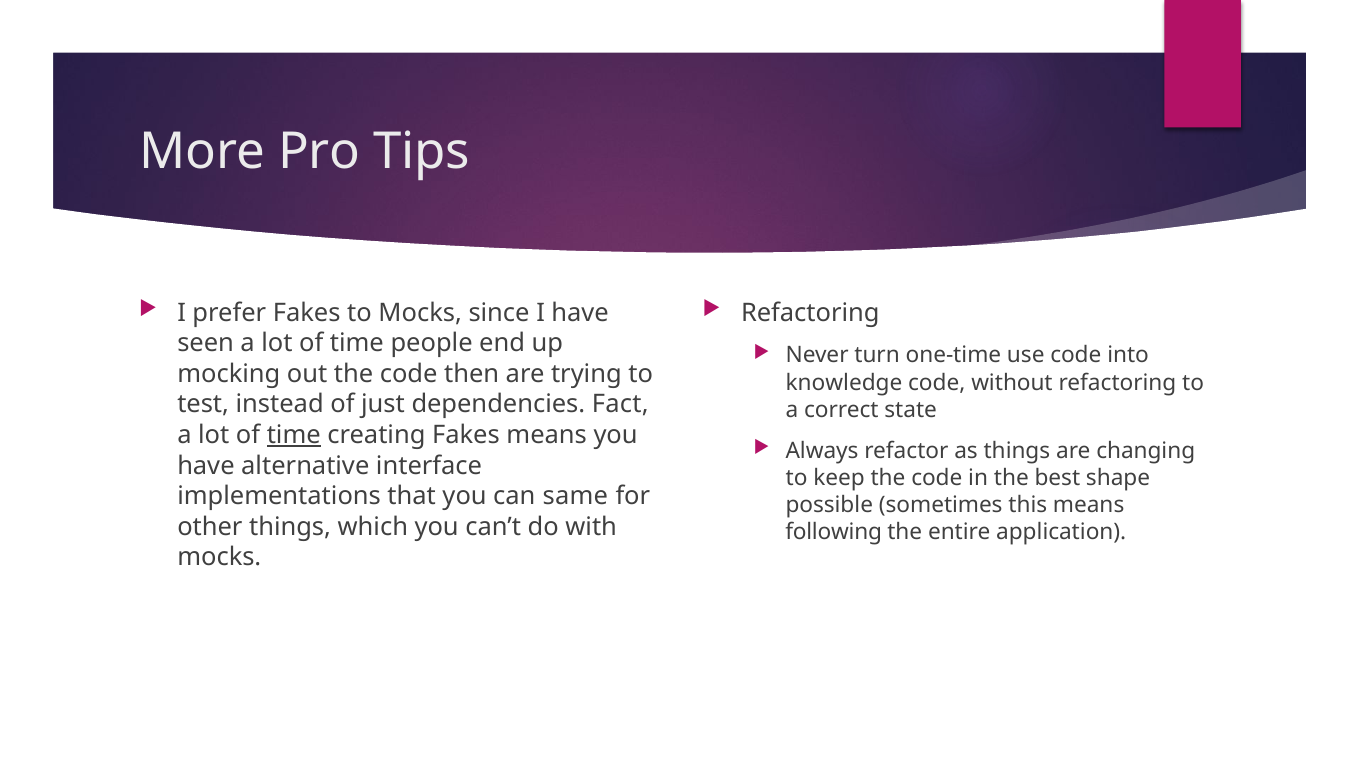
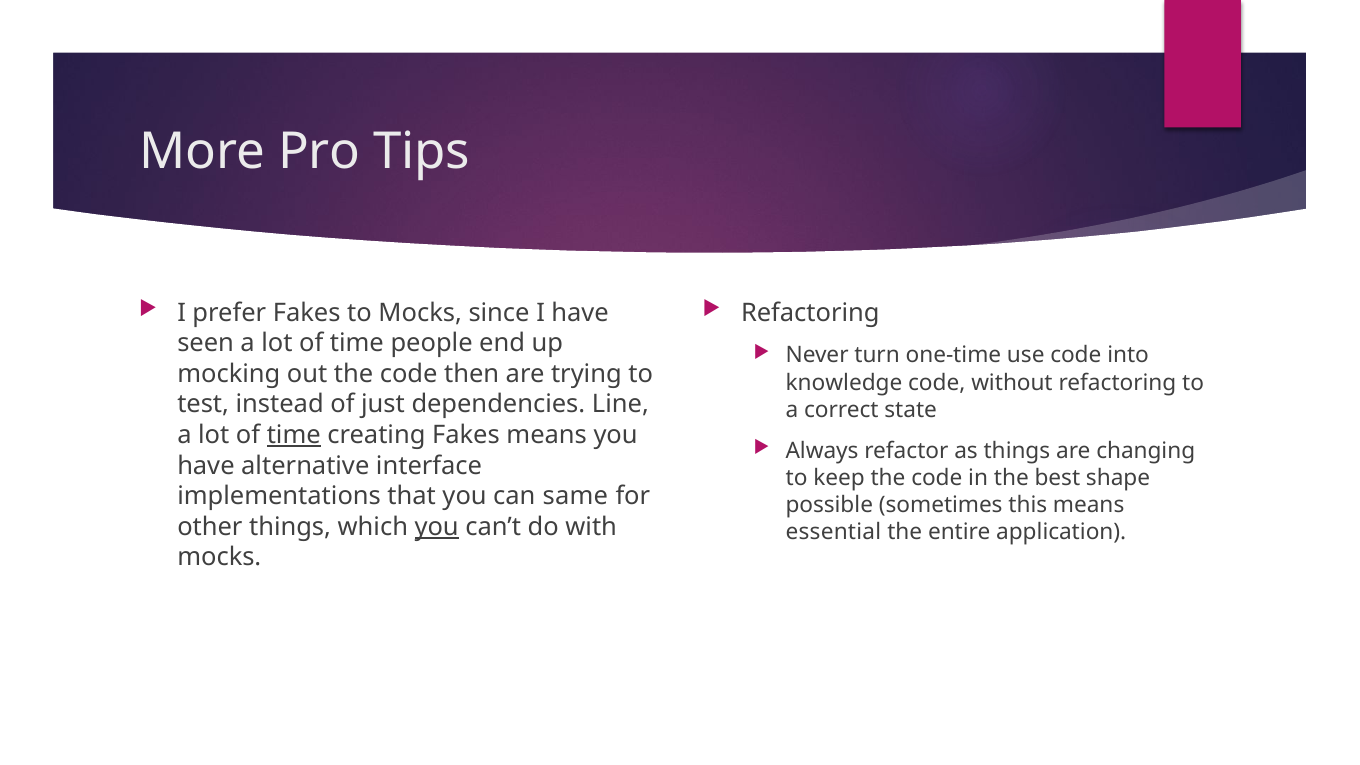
Fact: Fact -> Line (620, 404)
you underline: none -> present (437, 527)
following: following -> essential (833, 532)
